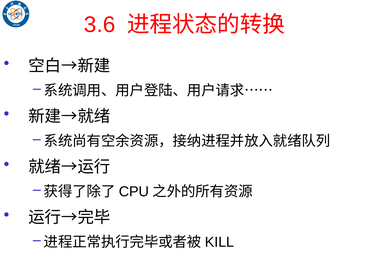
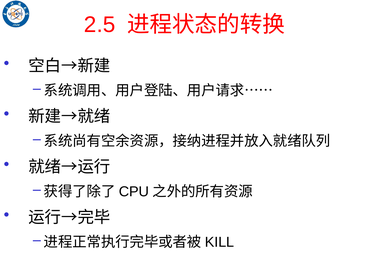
3.6: 3.6 -> 2.5 (100, 25)
